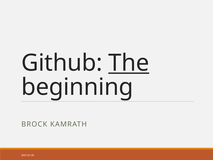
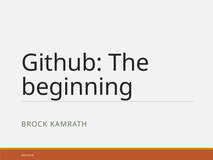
The underline: present -> none (129, 63)
